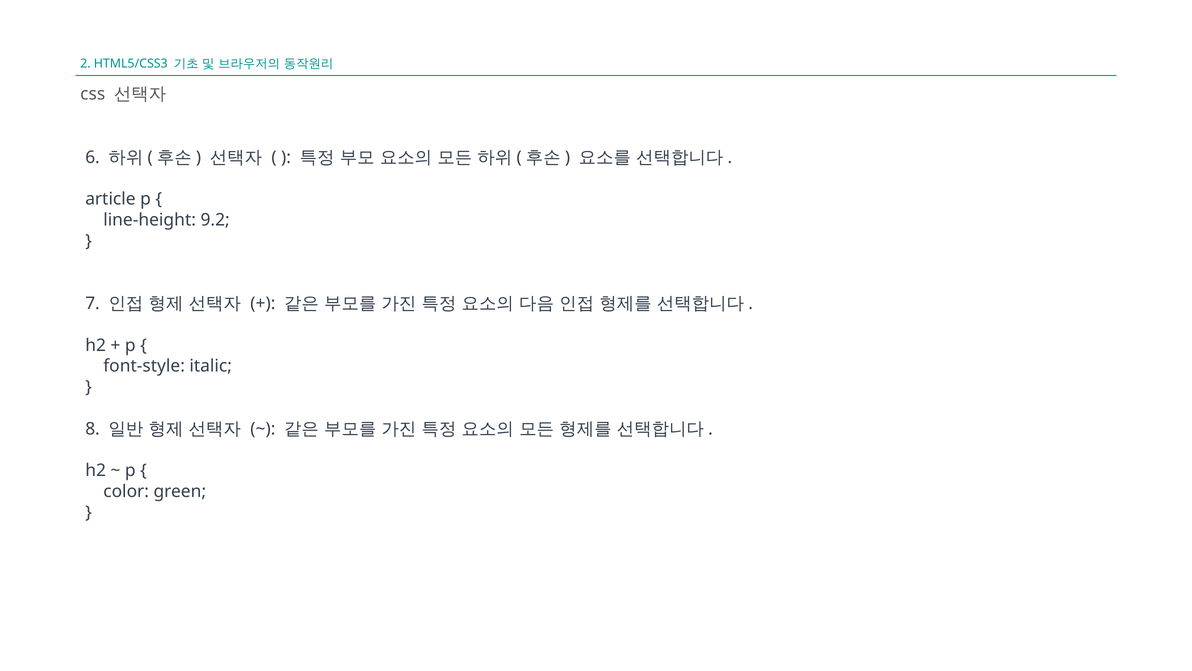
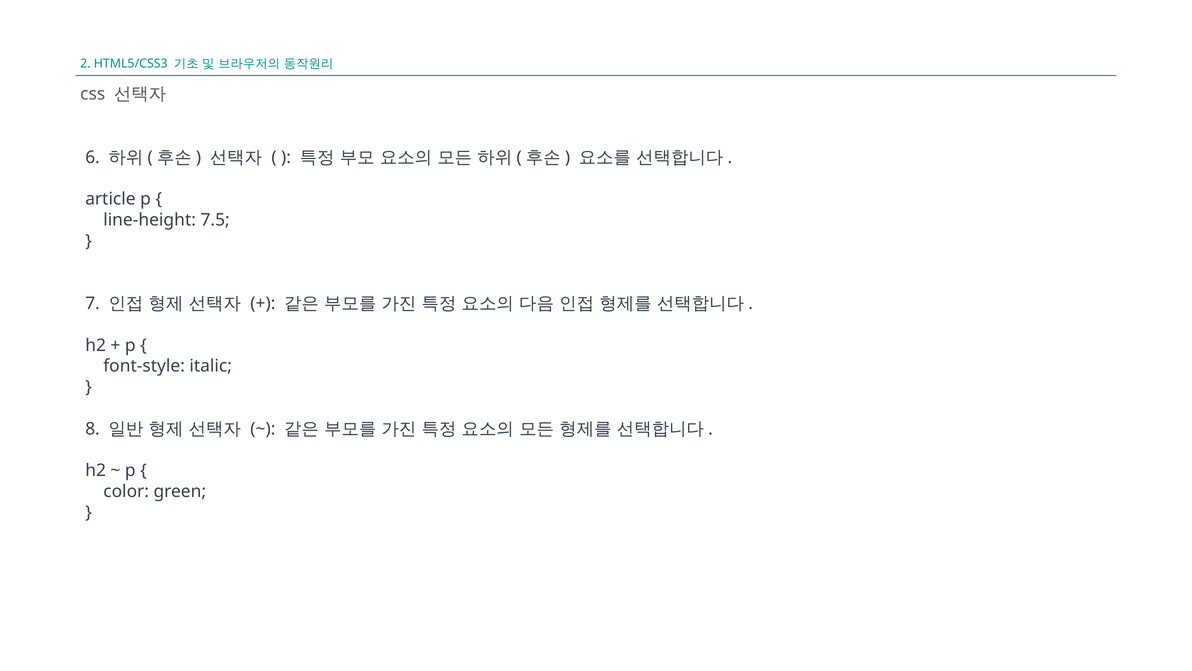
9.2: 9.2 -> 7.5 (215, 220)
